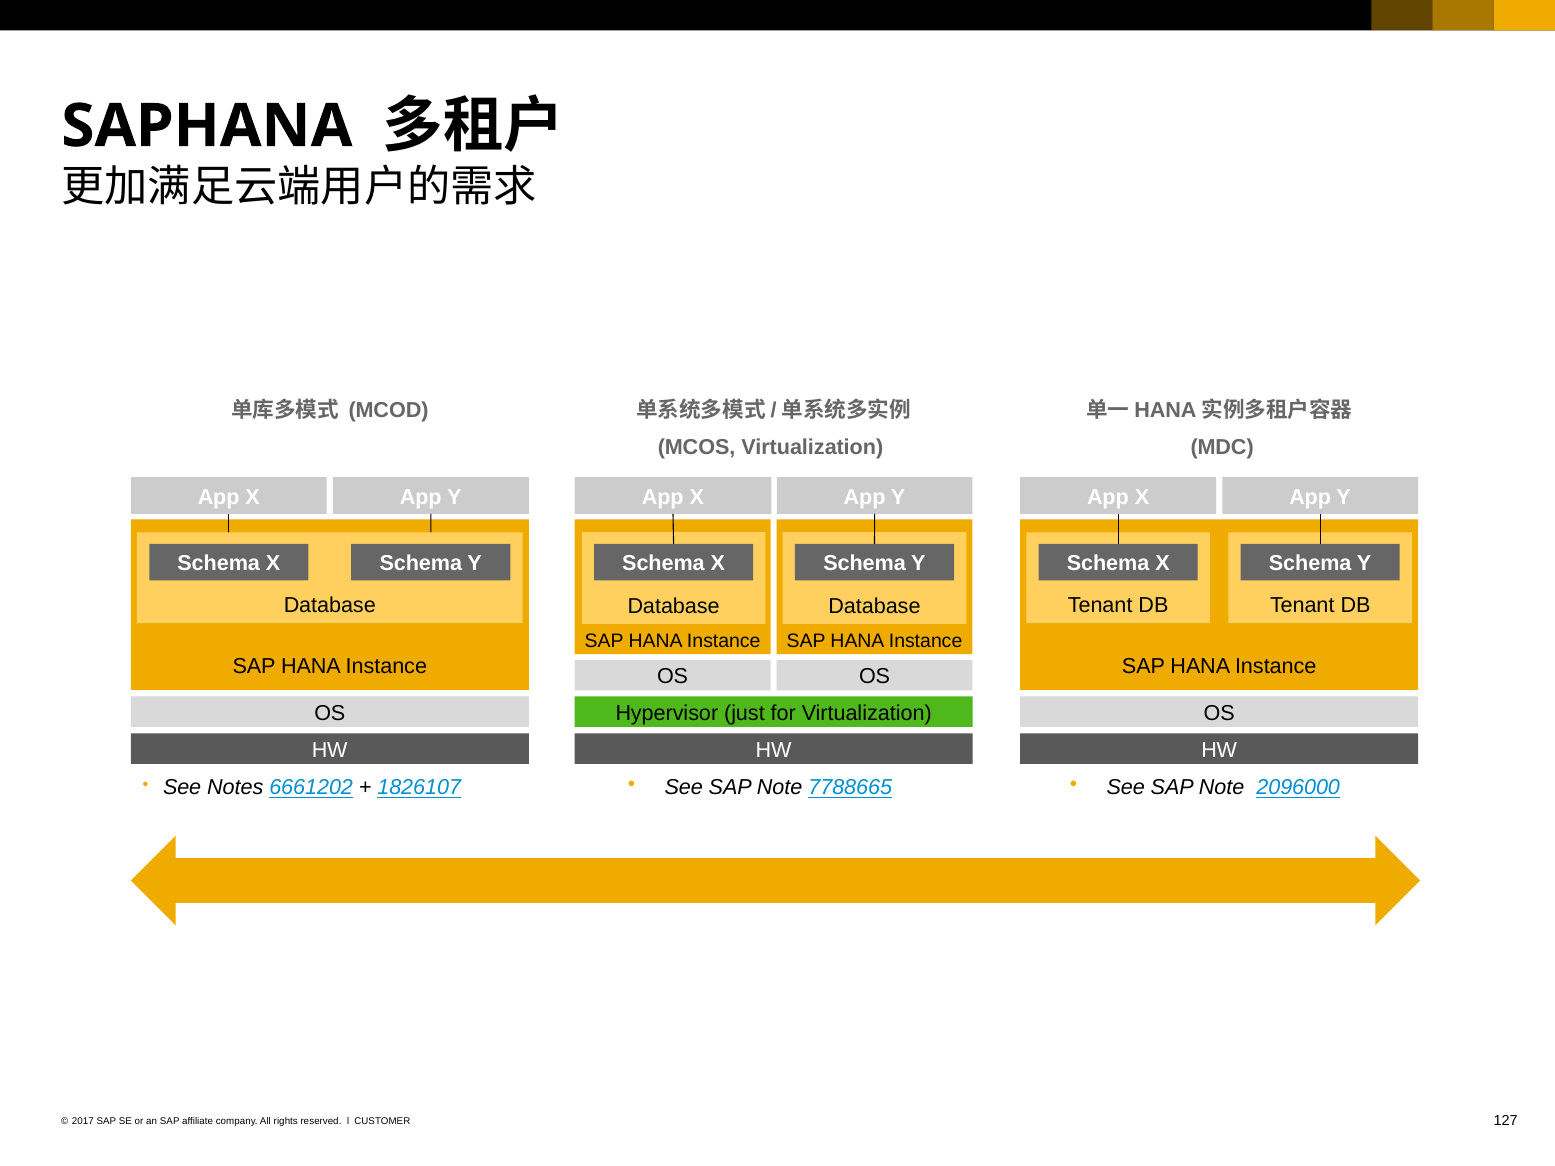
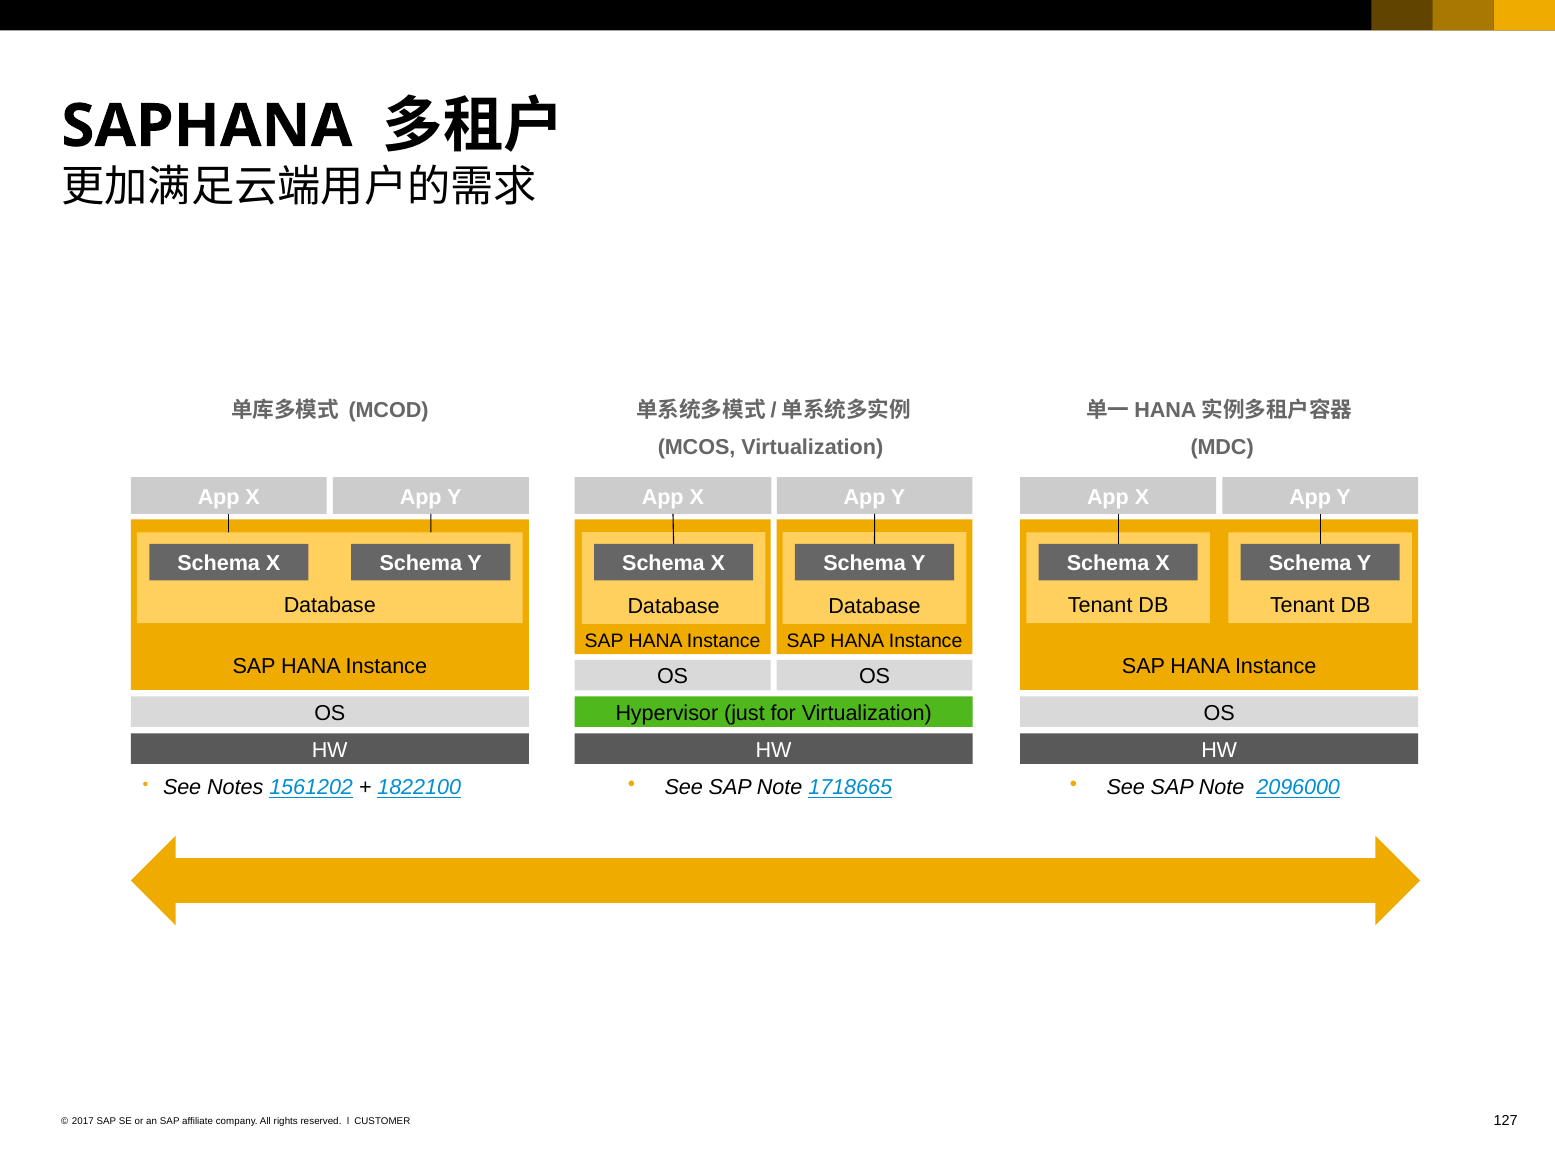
7788665: 7788665 -> 1718665 (850, 788)
6661202: 6661202 -> 1561202 (311, 788)
1826107: 1826107 -> 1822100 (419, 788)
